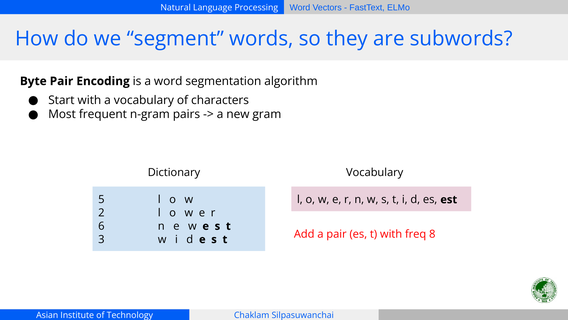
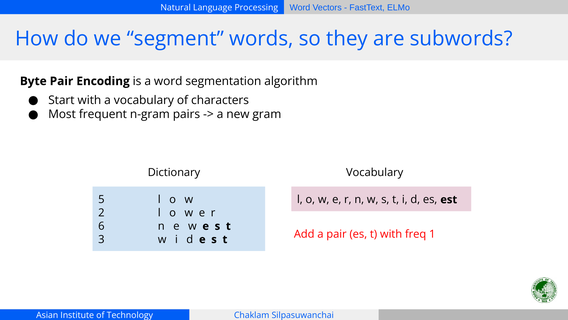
8: 8 -> 1 (432, 234)
